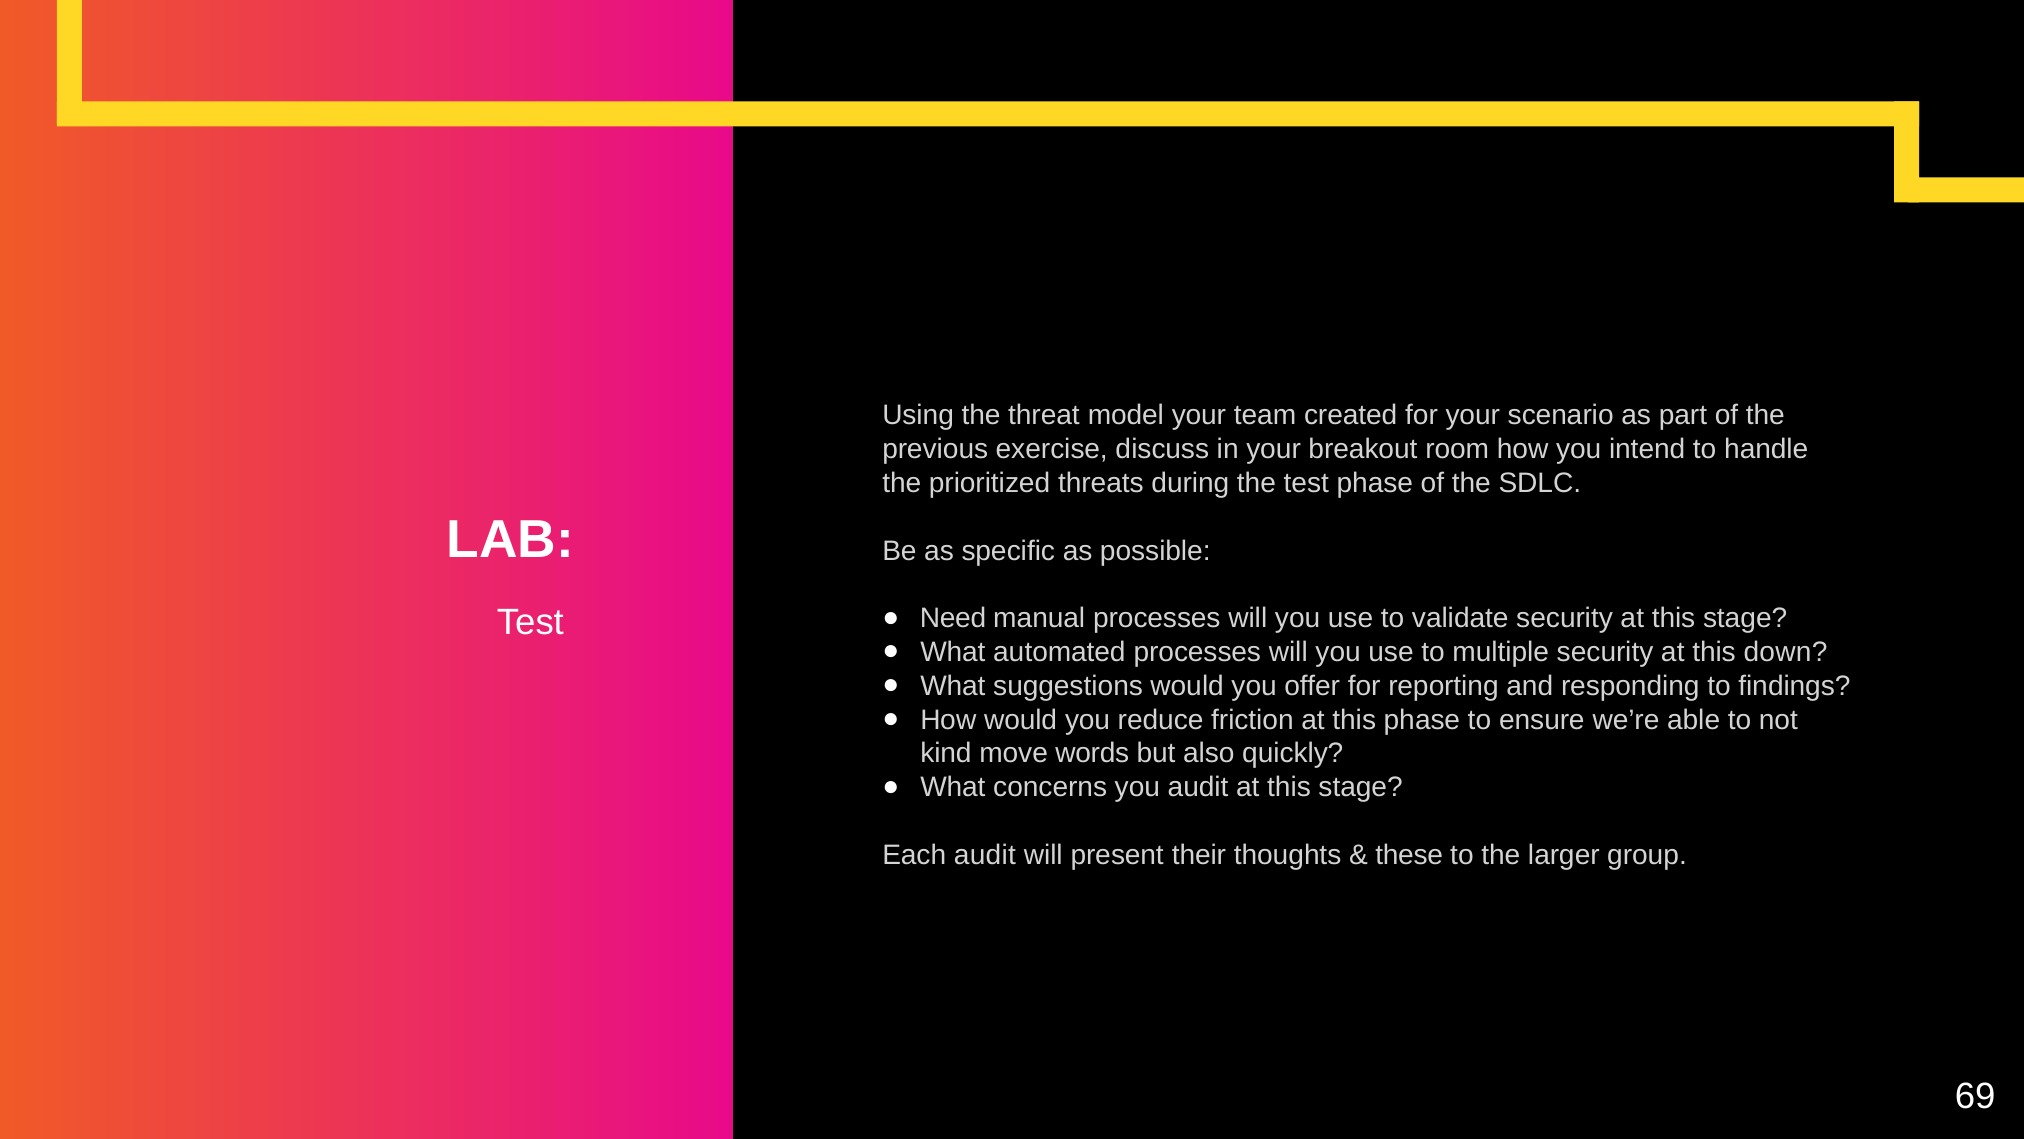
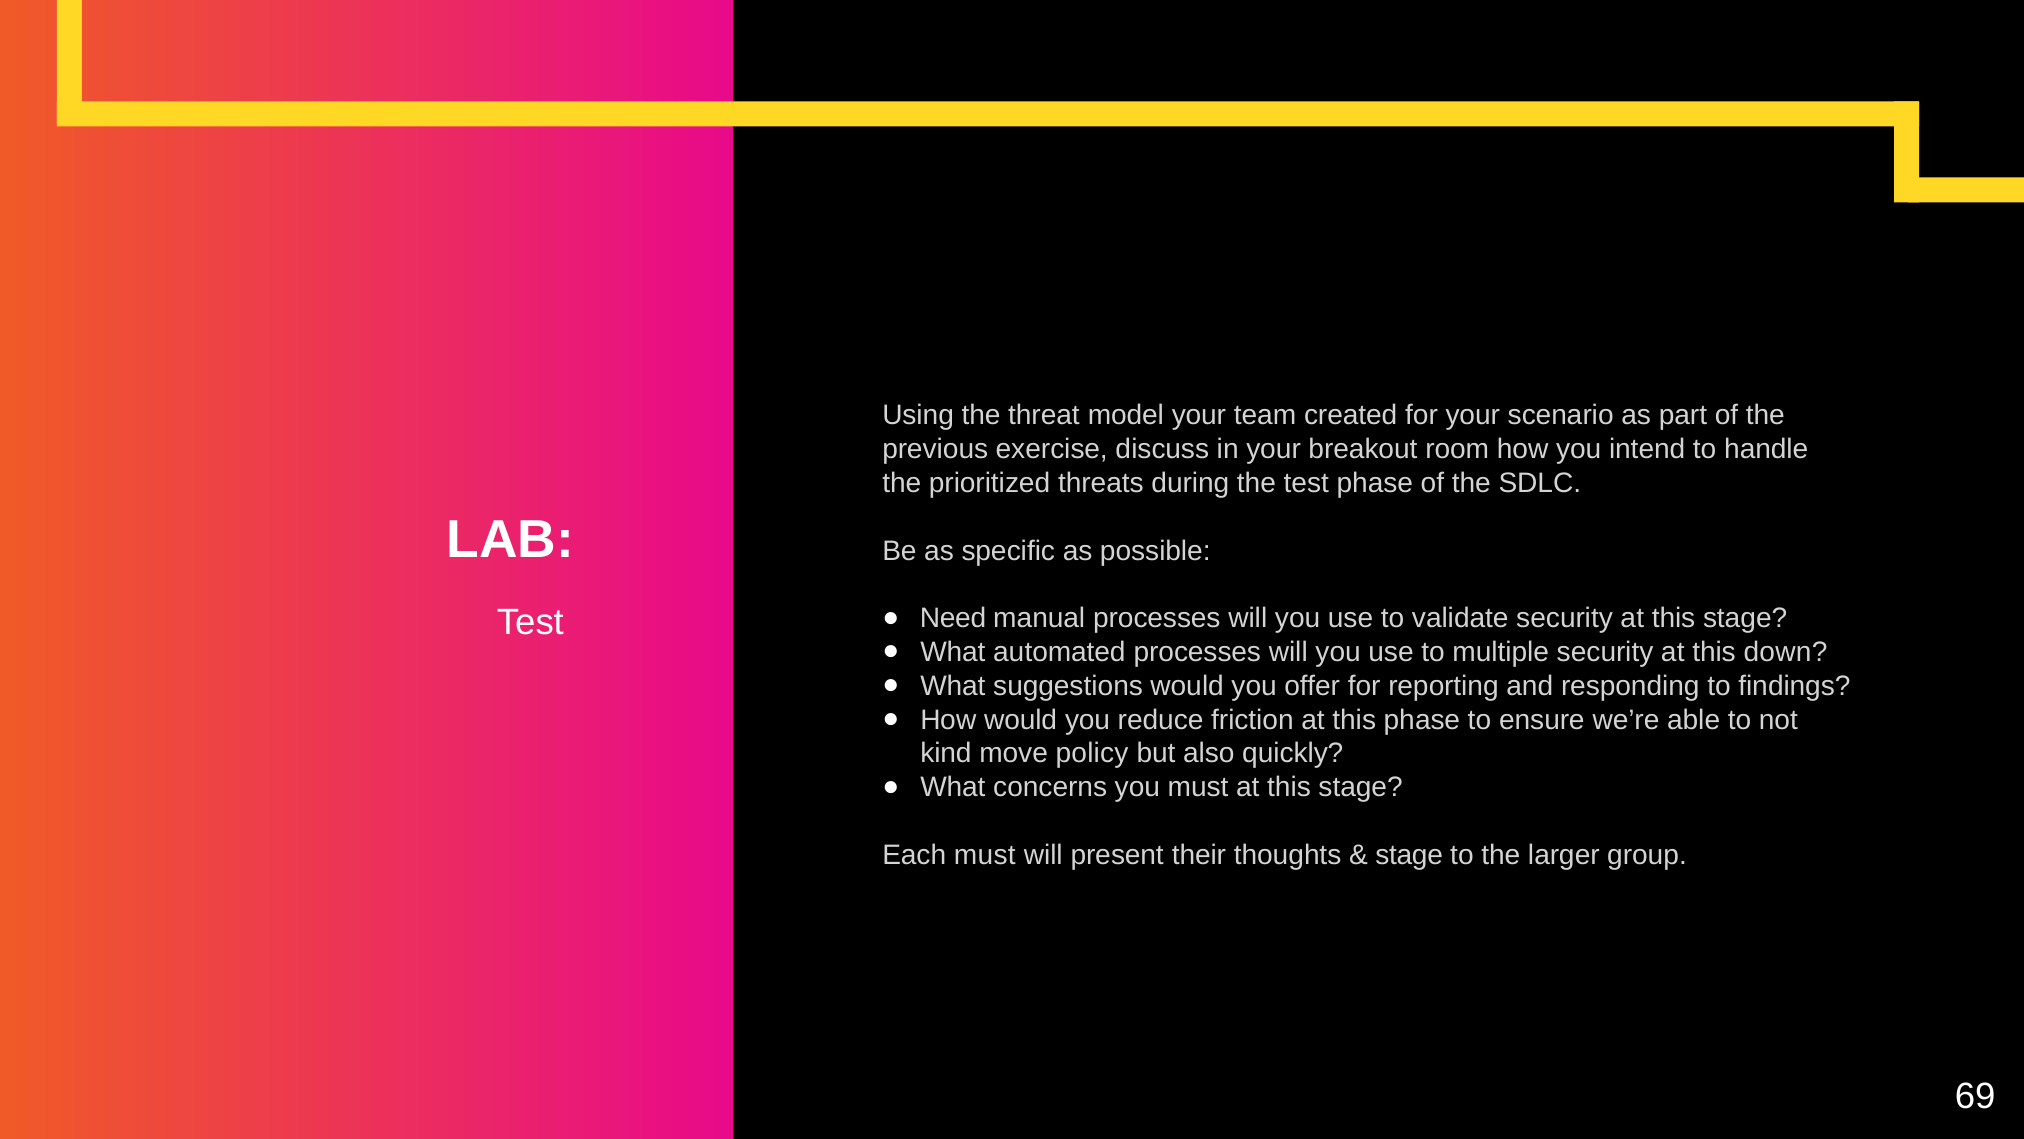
words: words -> policy (1092, 753)
you audit: audit -> must (1198, 787)
Each audit: audit -> must (985, 855)
these: these -> stage (1409, 855)
